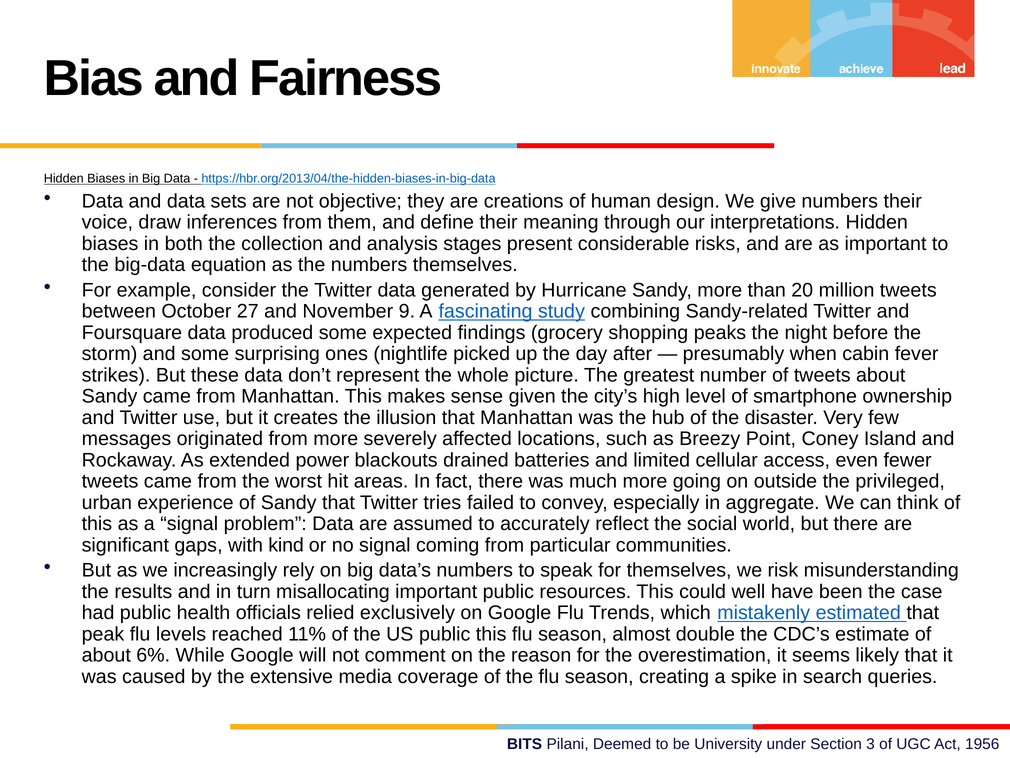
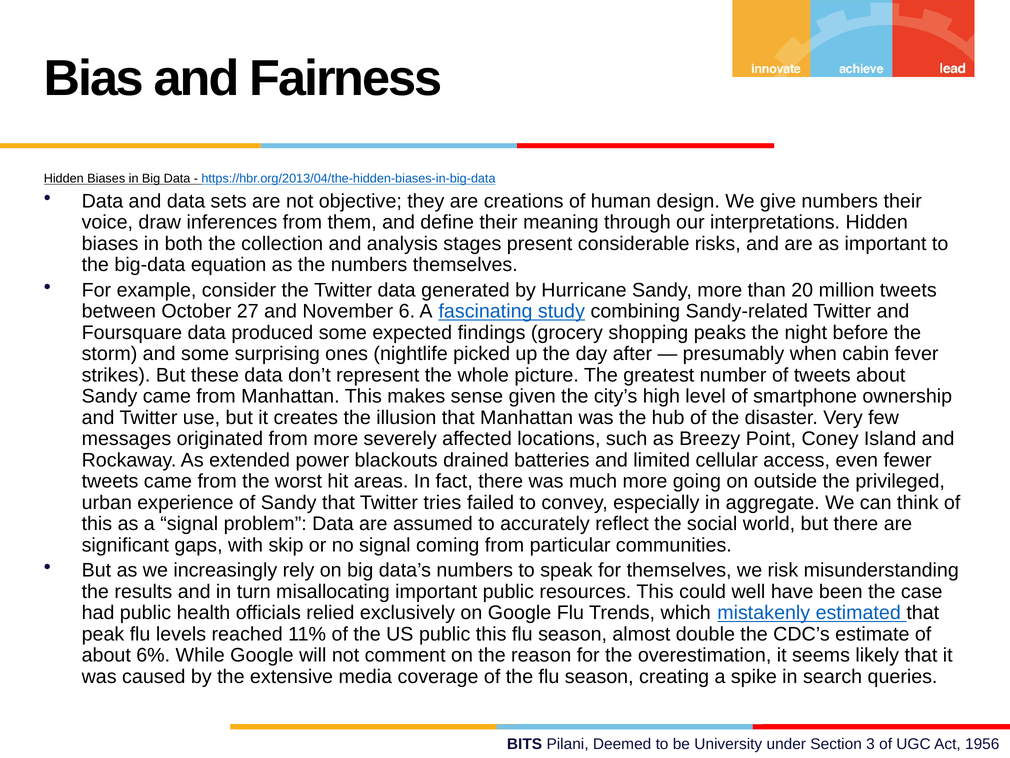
9: 9 -> 6 (407, 311)
kind: kind -> skip (286, 545)
